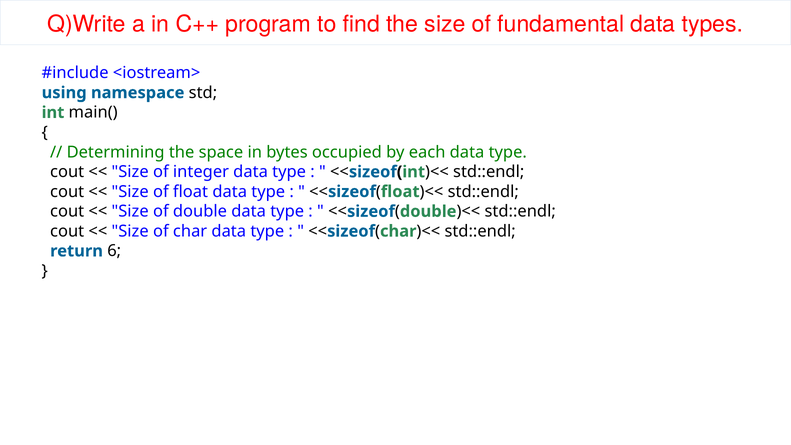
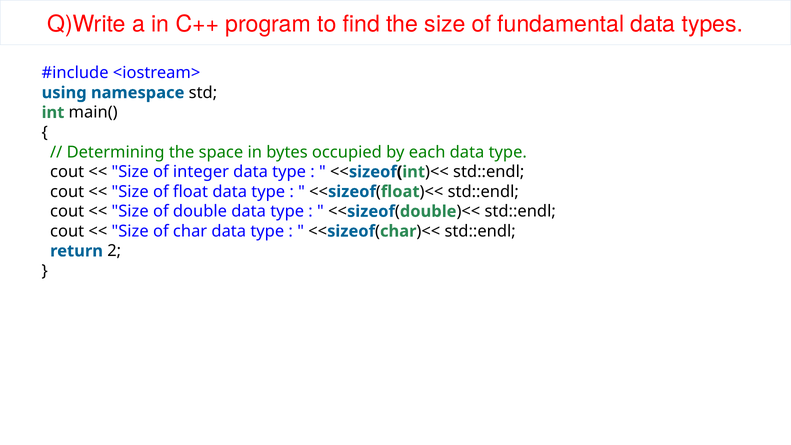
6: 6 -> 2 (114, 251)
